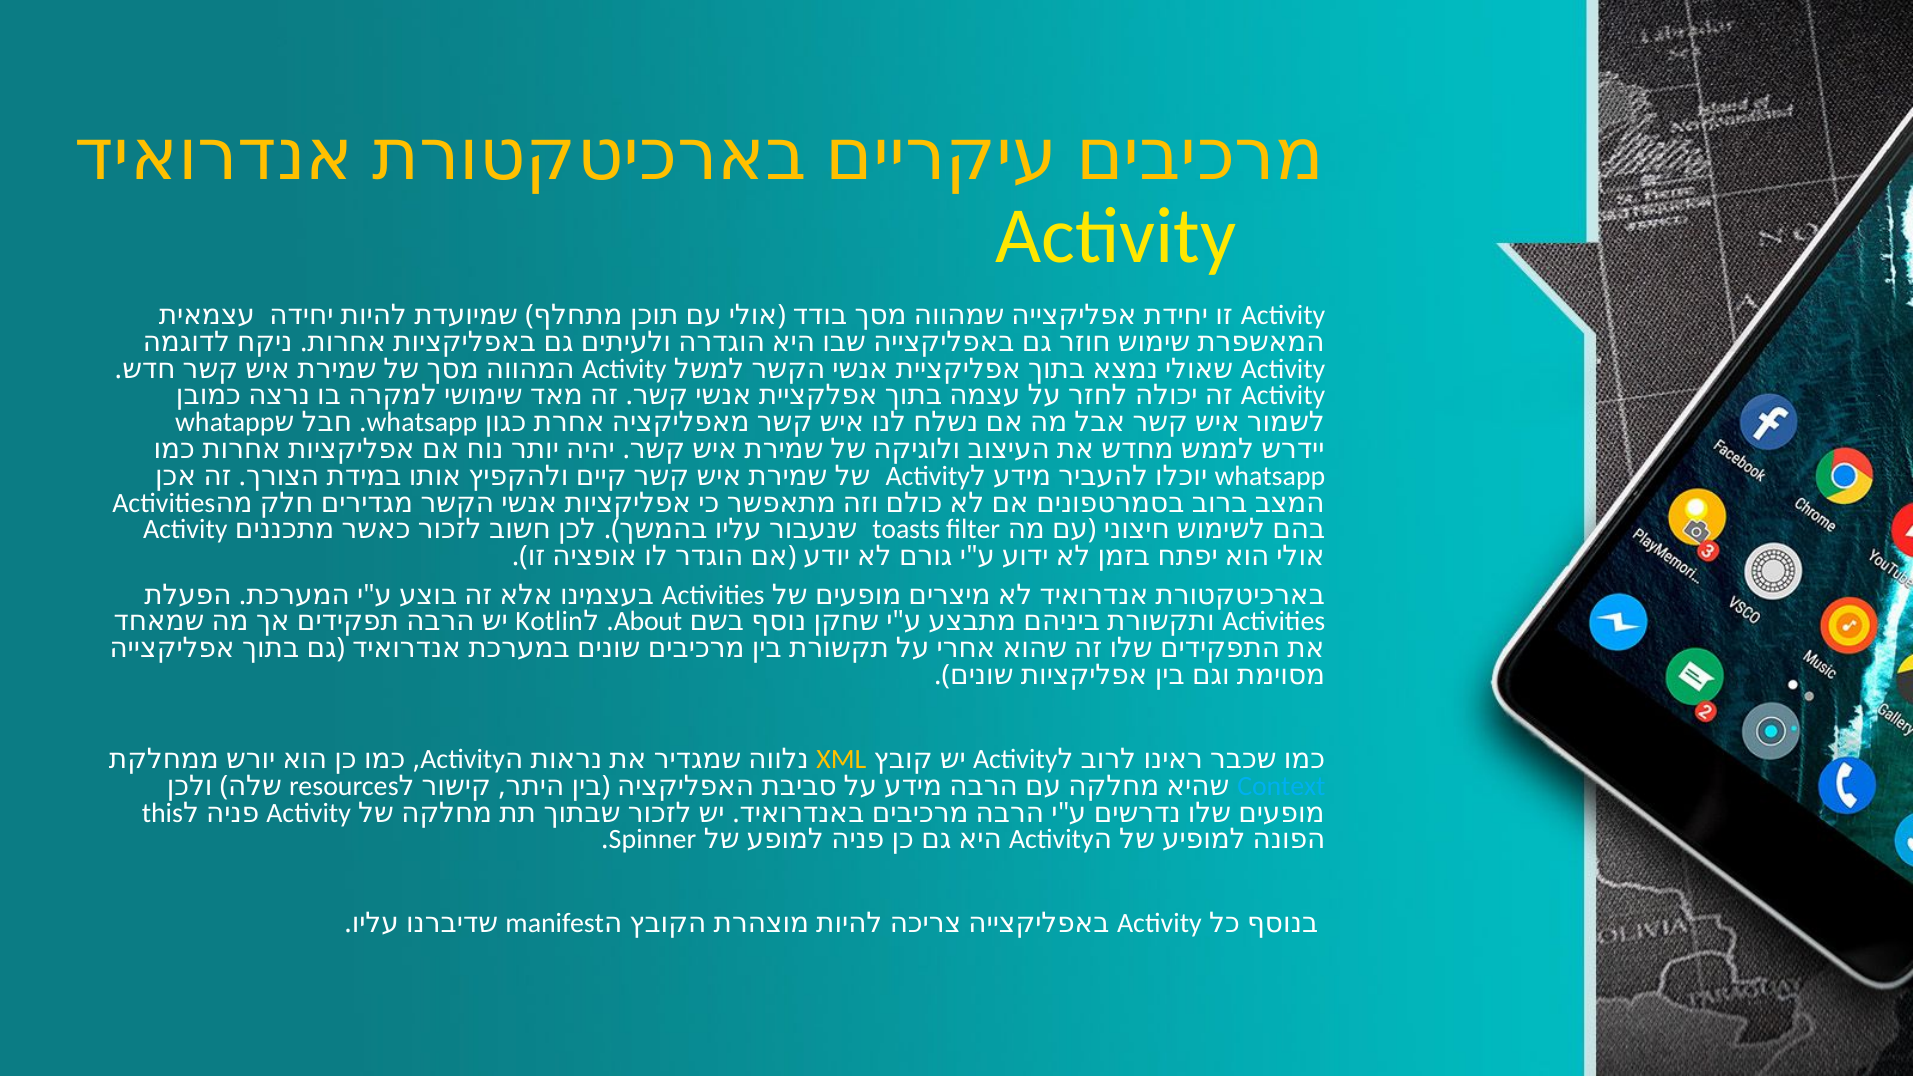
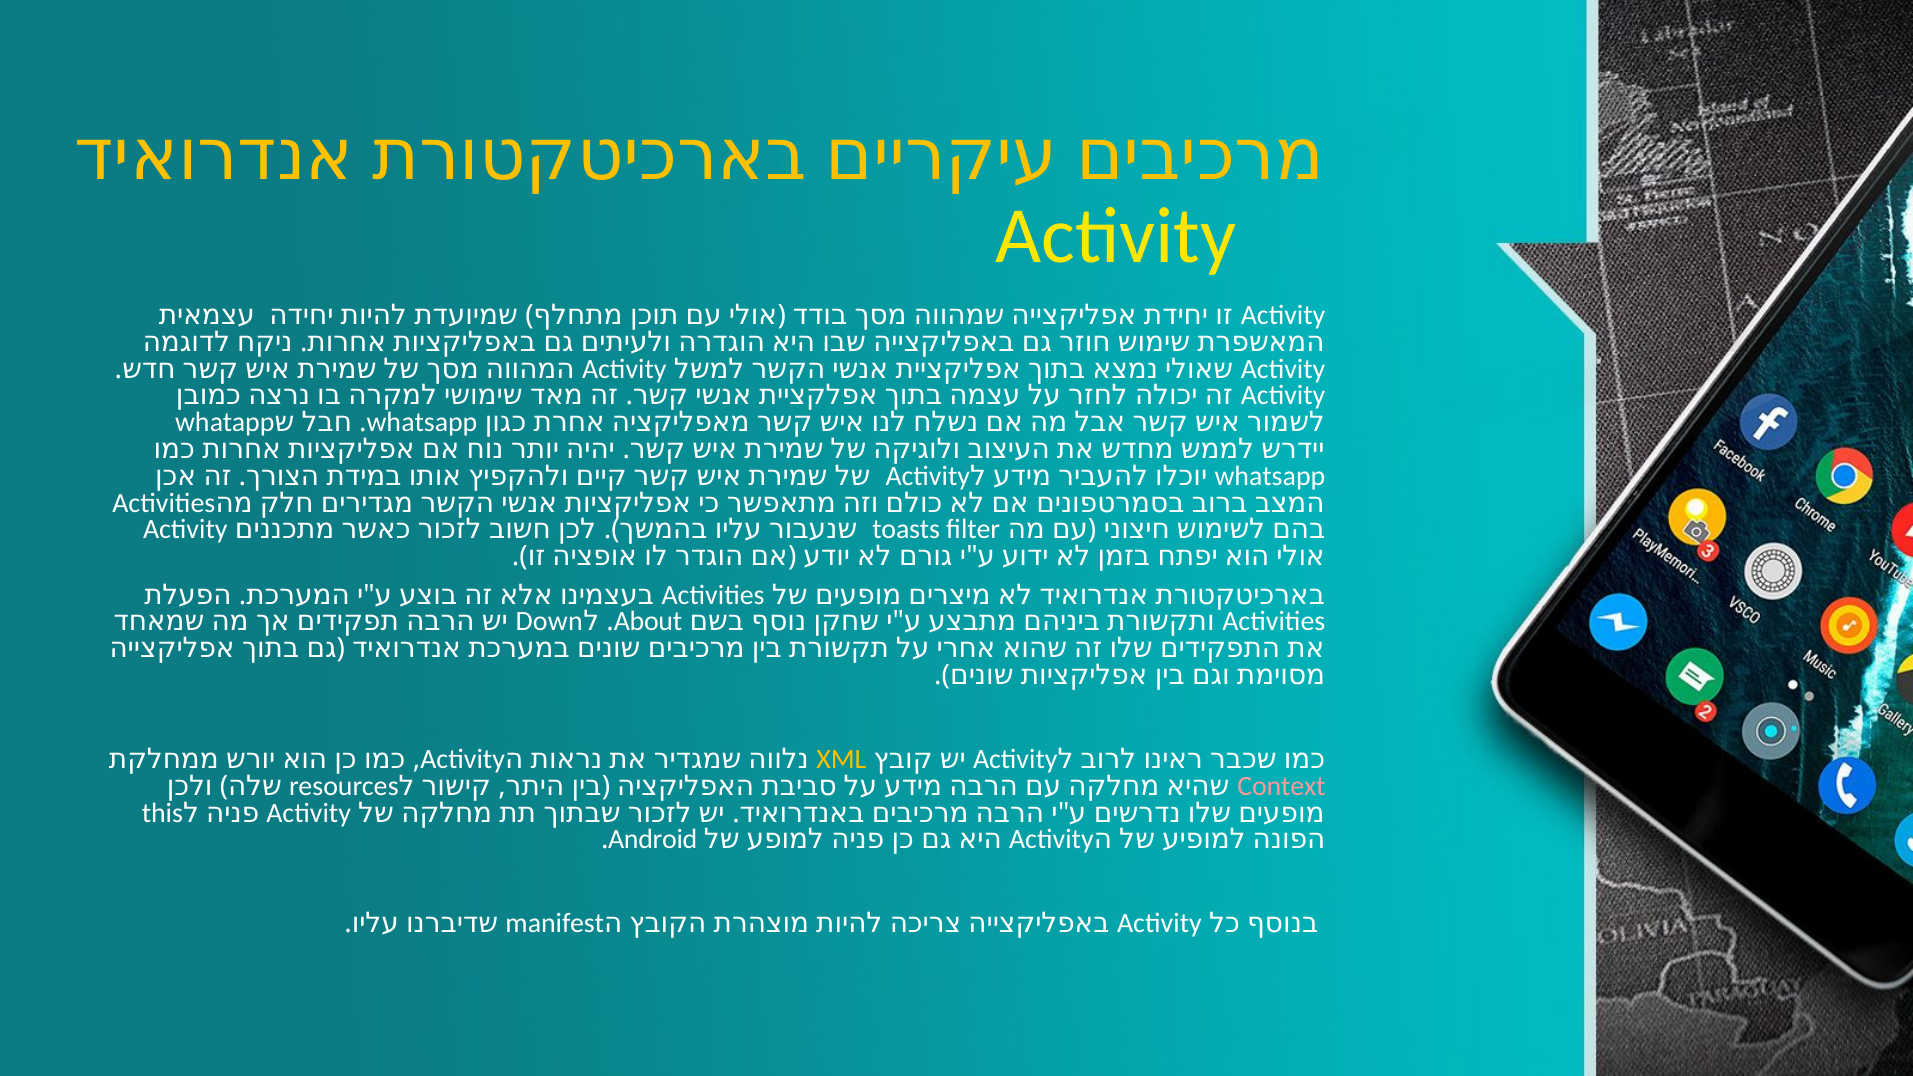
Kotlin: Kotlin -> Down (549, 622)
Context colour: light blue -> pink (1281, 786)
Spinner: Spinner -> Android (653, 840)
